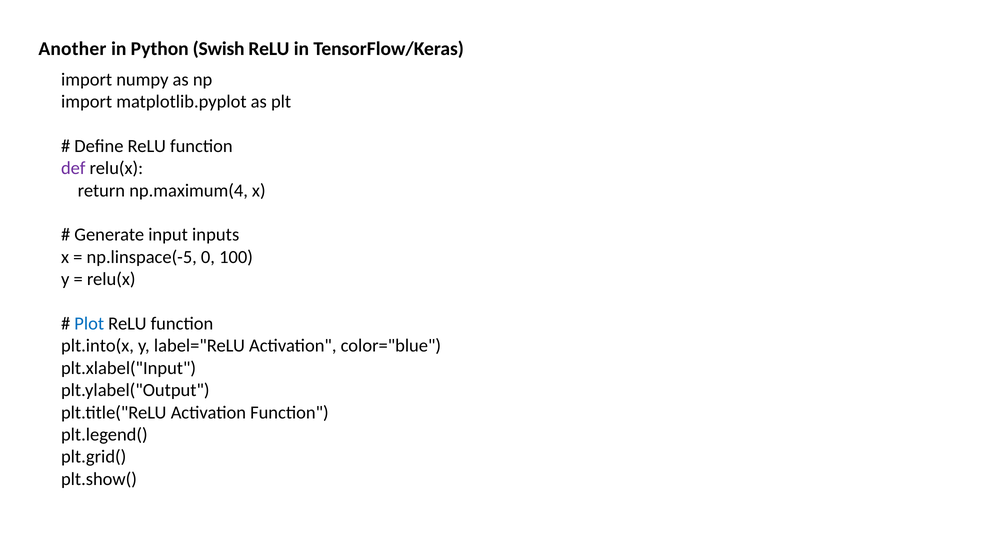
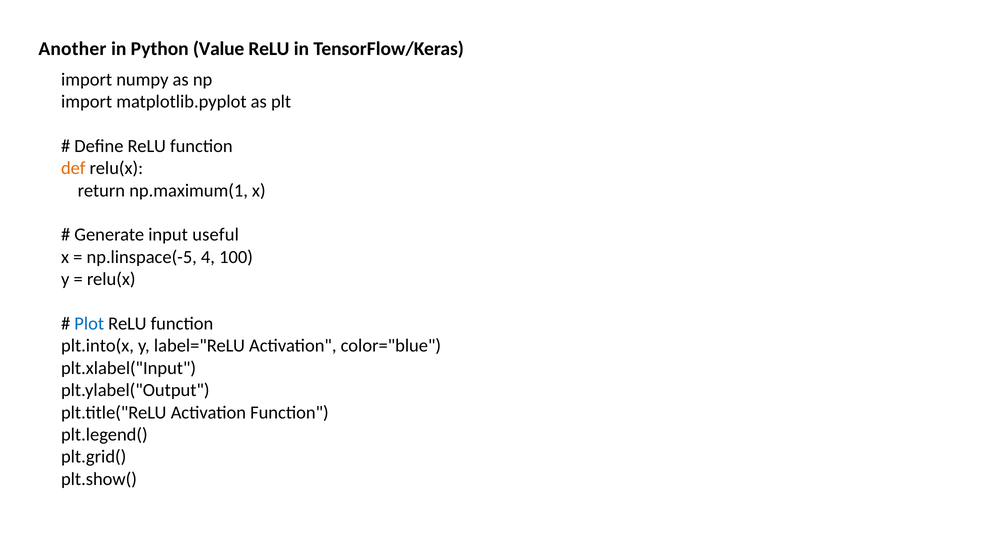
Swish: Swish -> Value (219, 49)
def colour: purple -> orange (73, 168)
np.maximum(4: np.maximum(4 -> np.maximum(1 (189, 191)
inputs: inputs -> useful (216, 235)
0: 0 -> 4 (208, 257)
